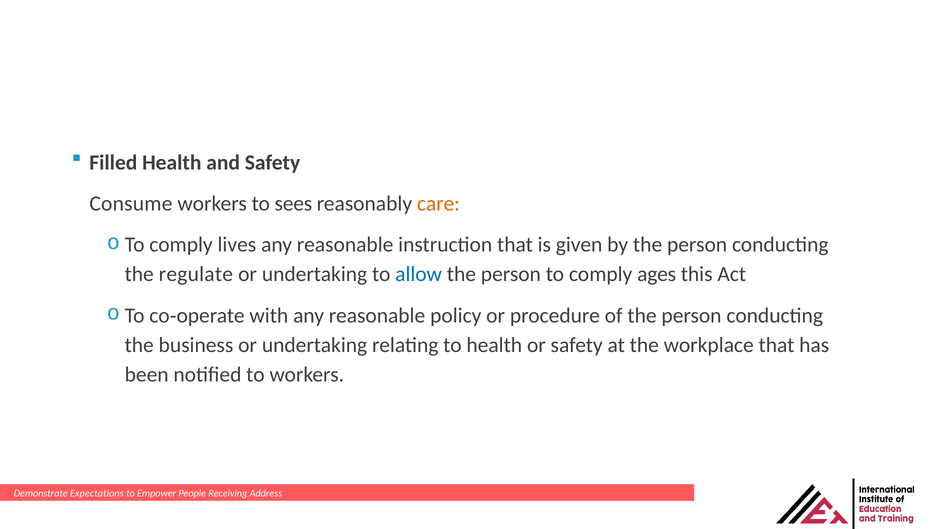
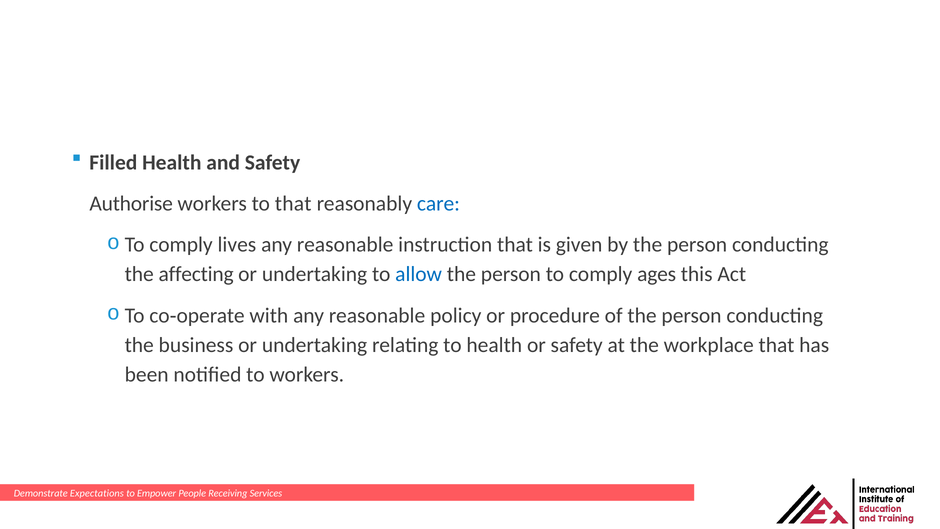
Consume: Consume -> Authorise (131, 204)
to sees: sees -> that (293, 204)
care colour: orange -> blue (438, 204)
regulate: regulate -> affecting (196, 274)
Address: Address -> Services (266, 493)
